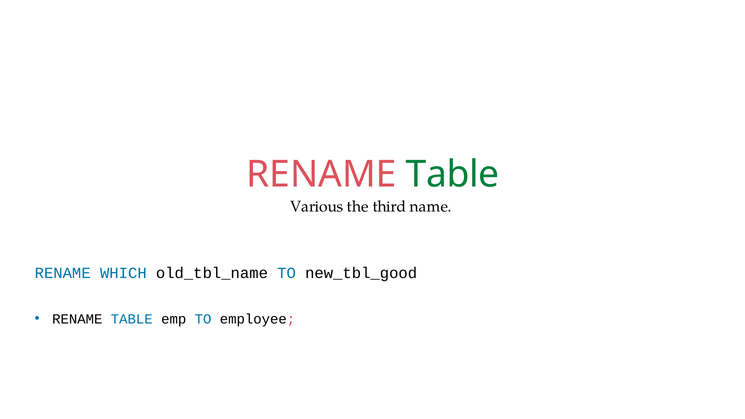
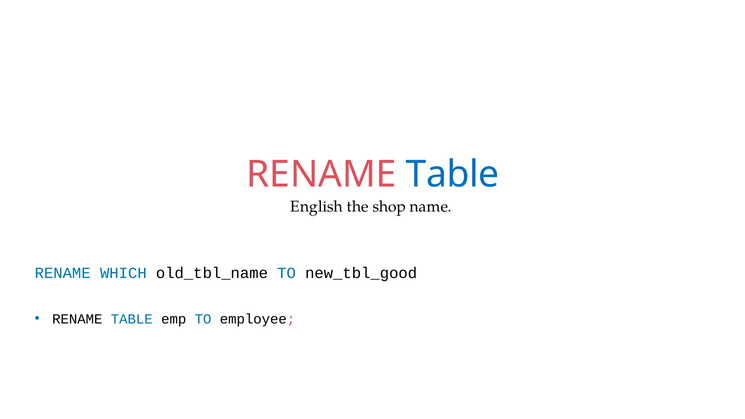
Table colour: green -> blue (453, 175)
Various: Various -> English (317, 207)
third: third -> shop (389, 207)
